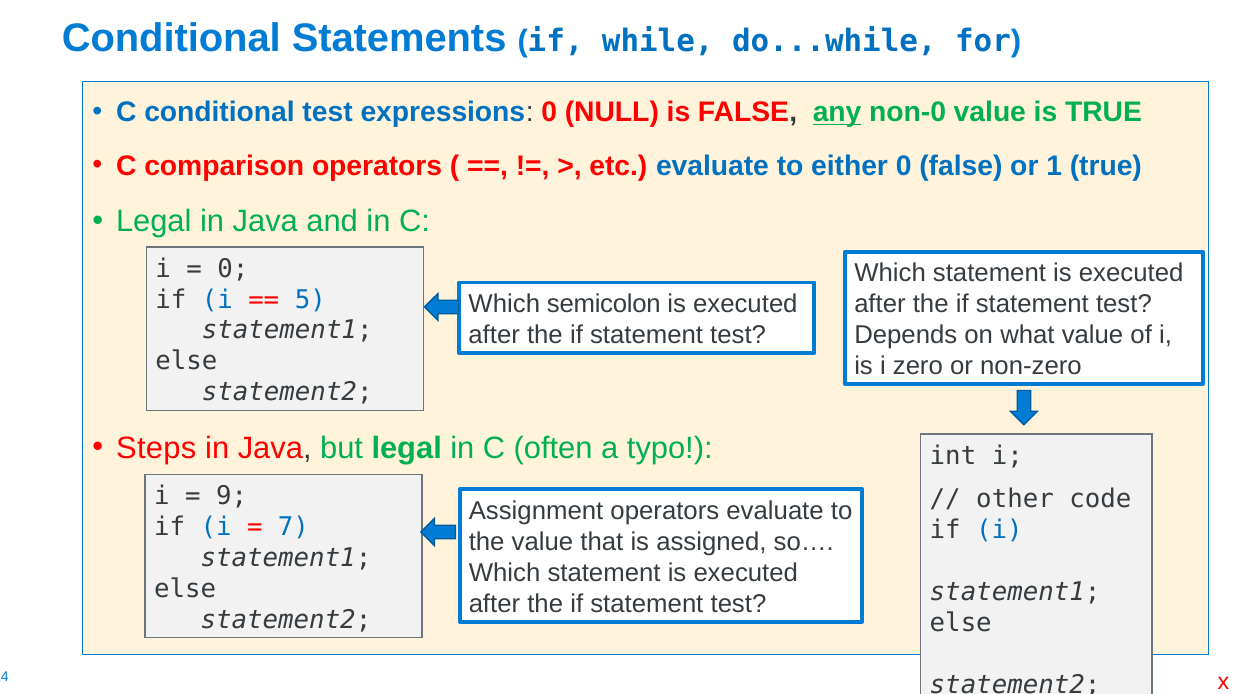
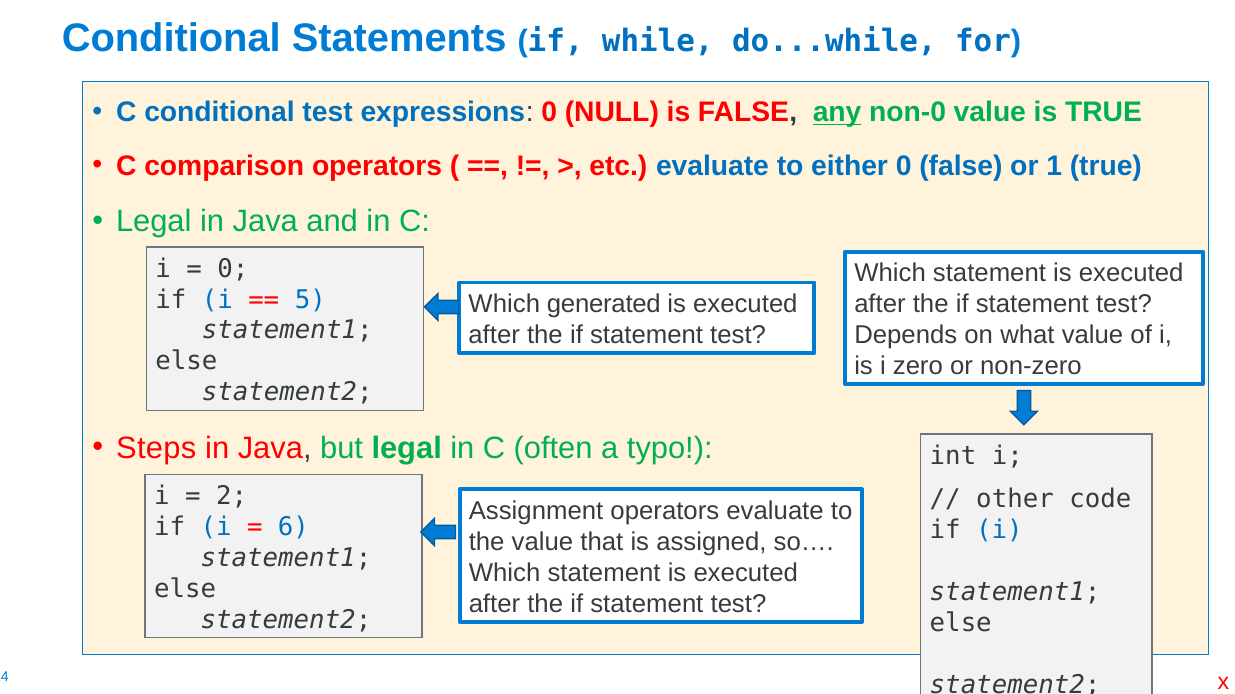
semicolon: semicolon -> generated (604, 305)
9: 9 -> 2 (232, 497)
7: 7 -> 6 (293, 528)
